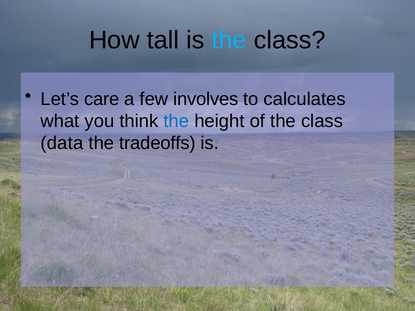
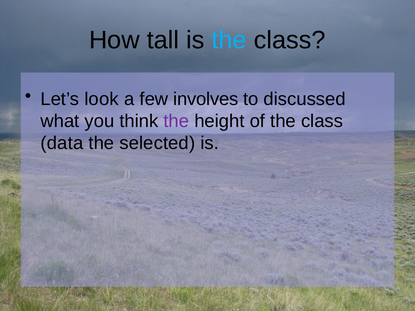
care: care -> look (102, 99)
calculates: calculates -> discussed (305, 99)
the colour: blue -> purple (176, 121)
tradeoffs: tradeoffs -> selected (157, 143)
